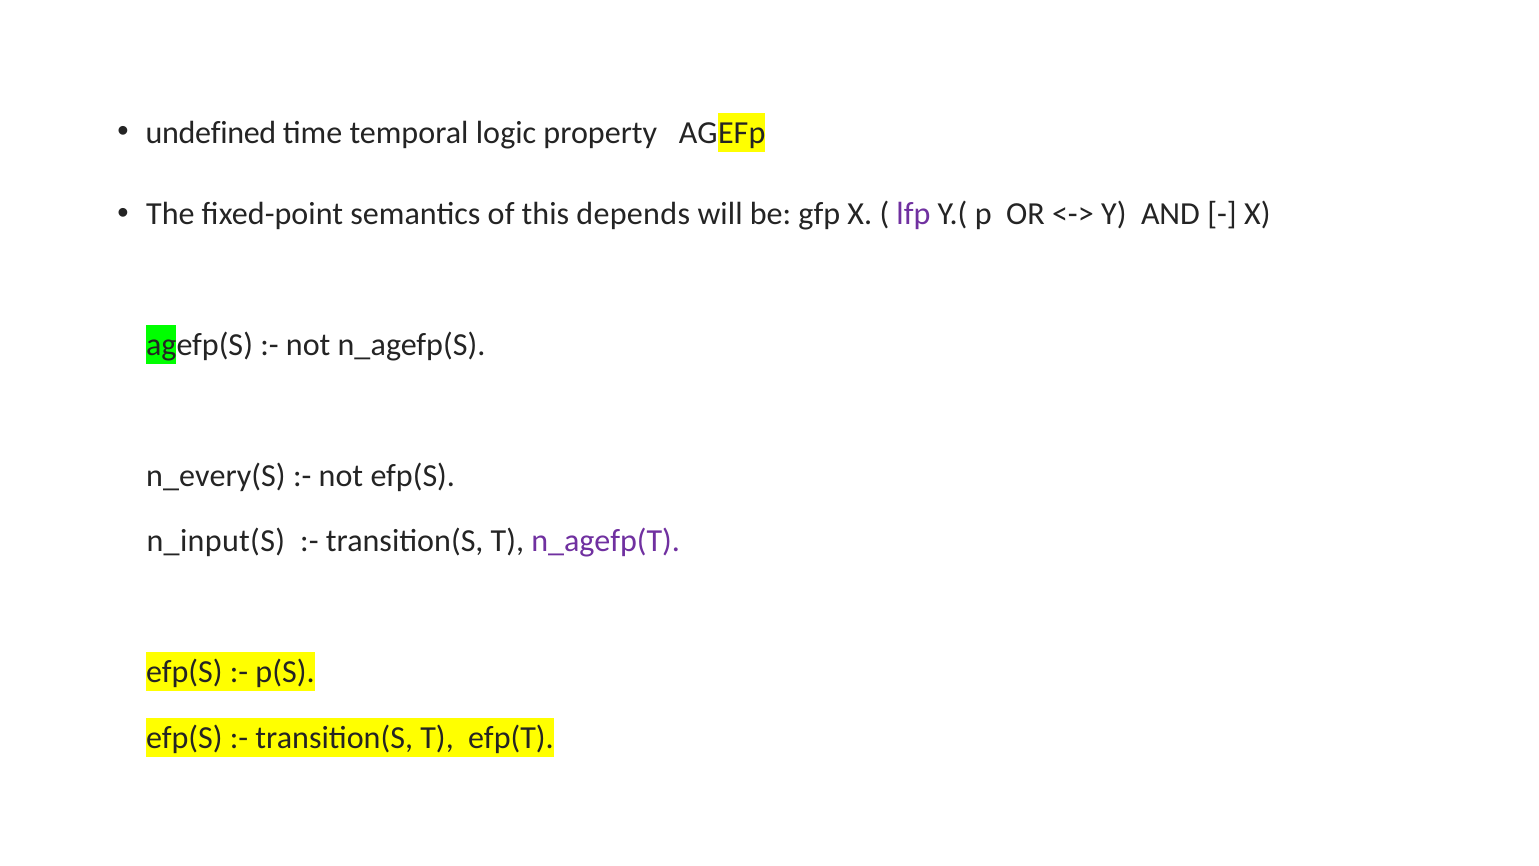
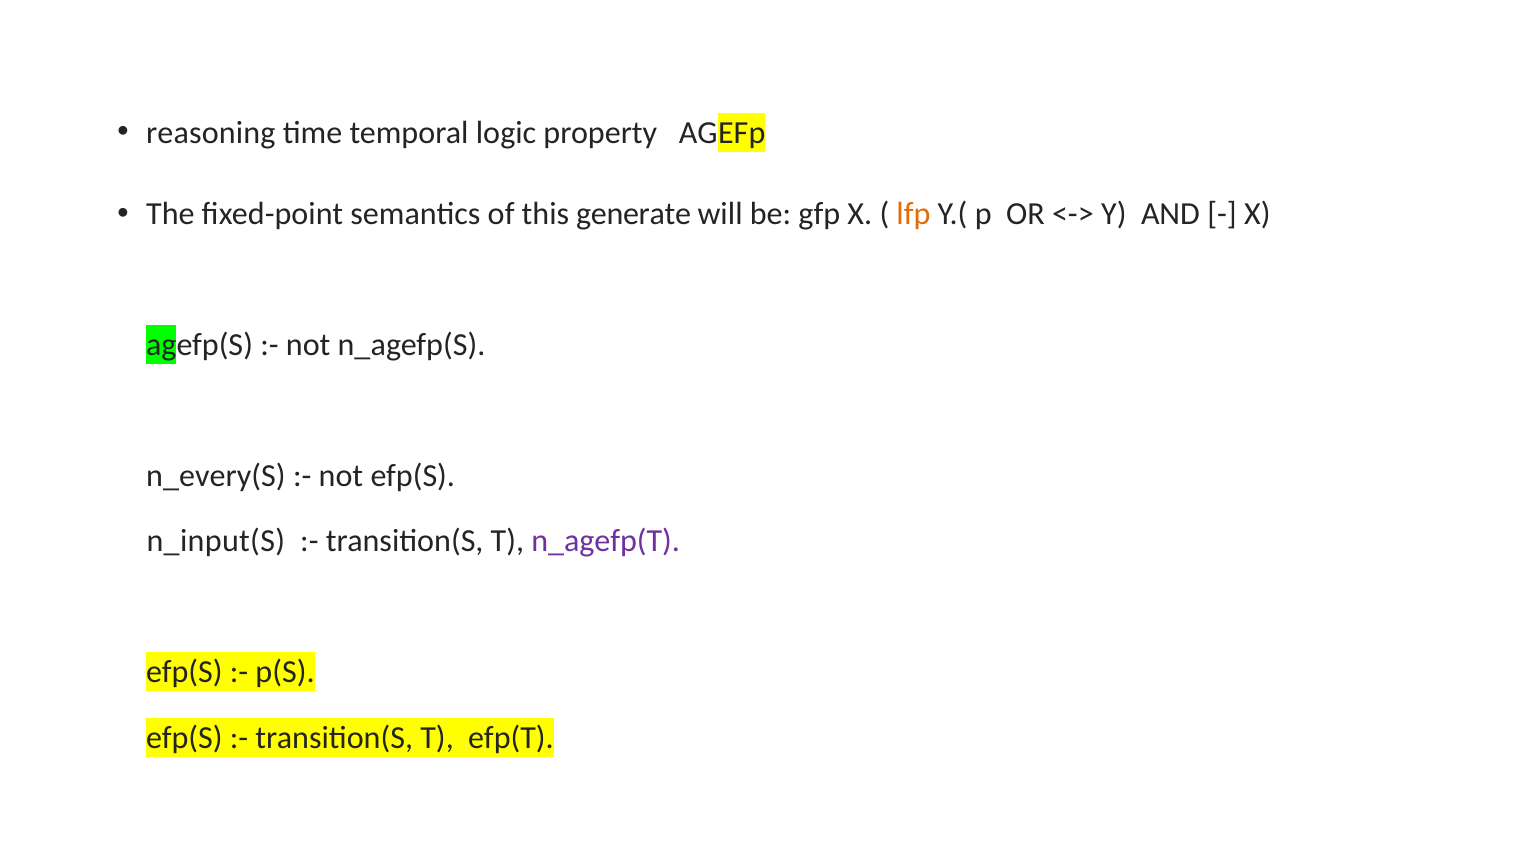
undefined: undefined -> reasoning (211, 133)
depends: depends -> generate (634, 214)
lfp colour: purple -> orange (913, 214)
